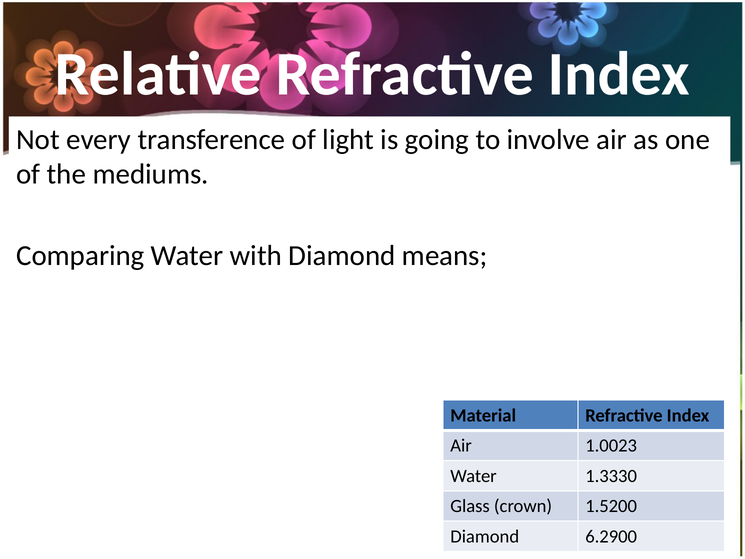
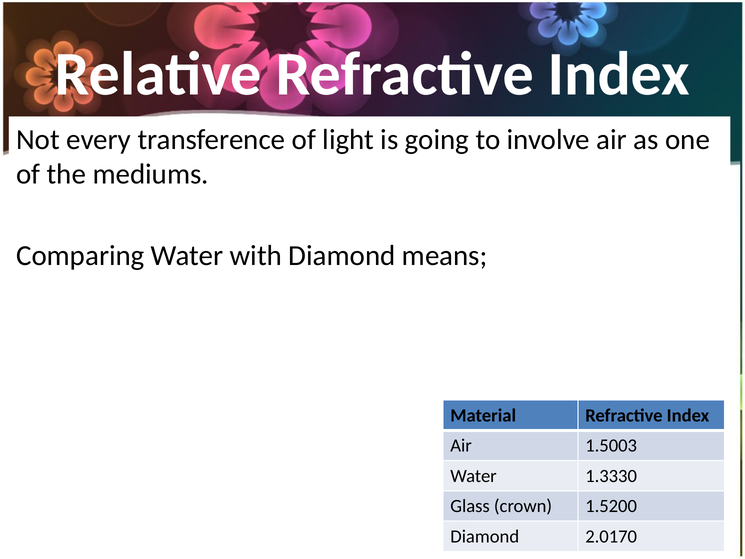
1.0023: 1.0023 -> 1.5003 (611, 446)
6.2900: 6.2900 -> 2.0170 (611, 536)
